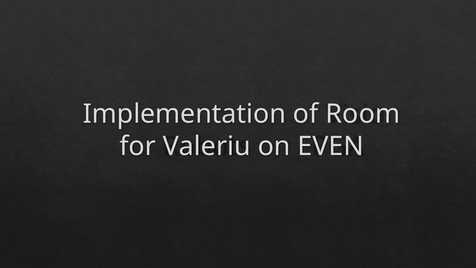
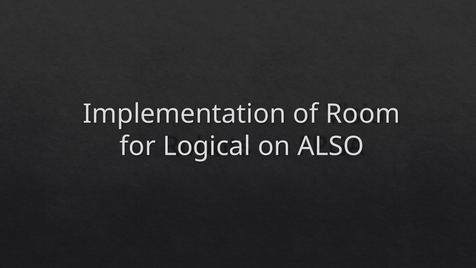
Valeriu: Valeriu -> Logical (207, 146)
EVEN: EVEN -> ALSO (331, 146)
